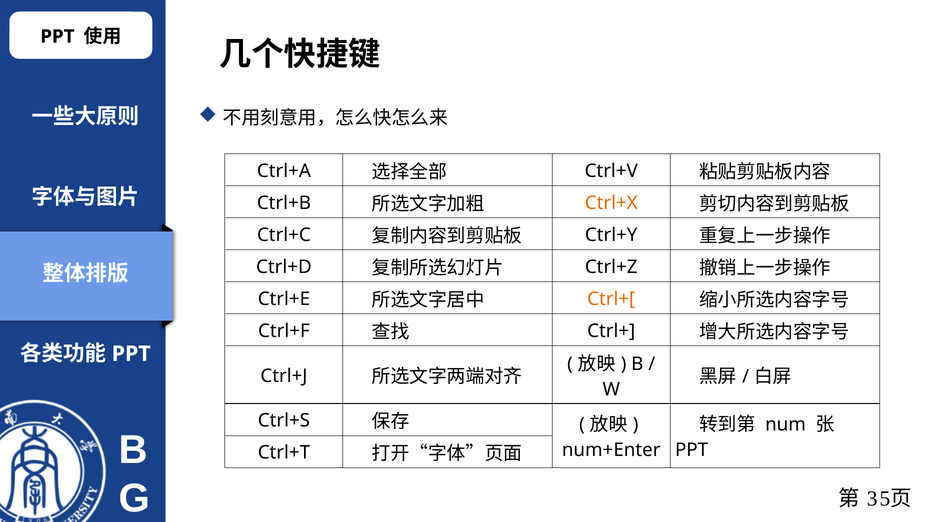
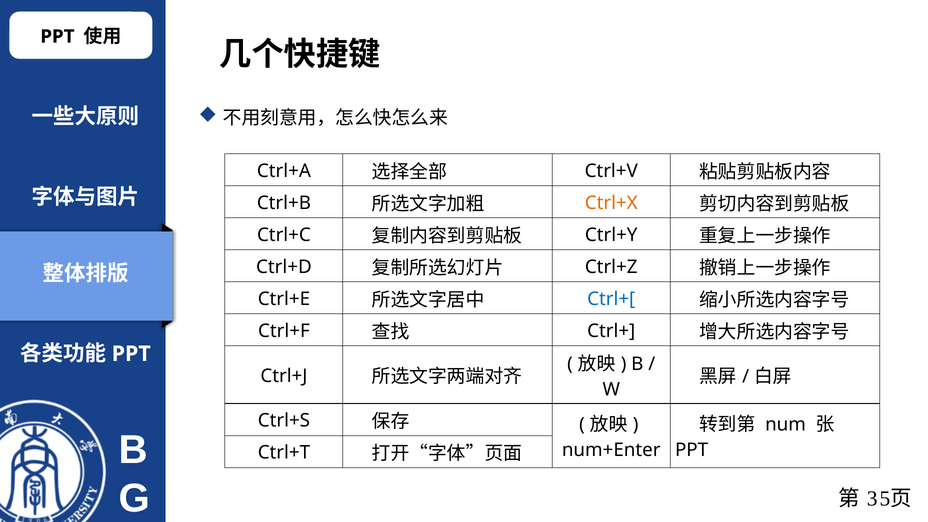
Ctrl+[ colour: orange -> blue (611, 299)
